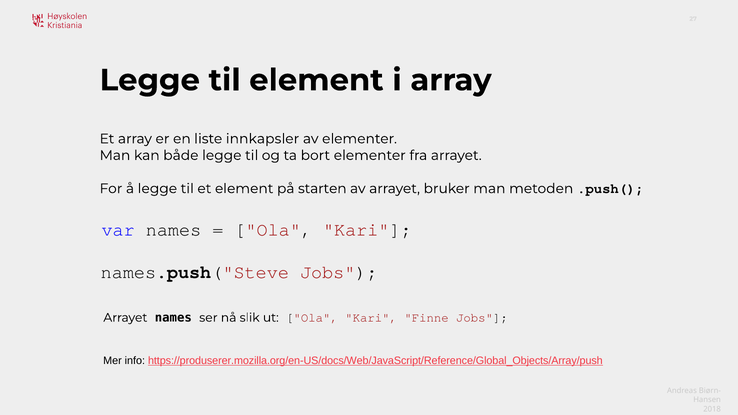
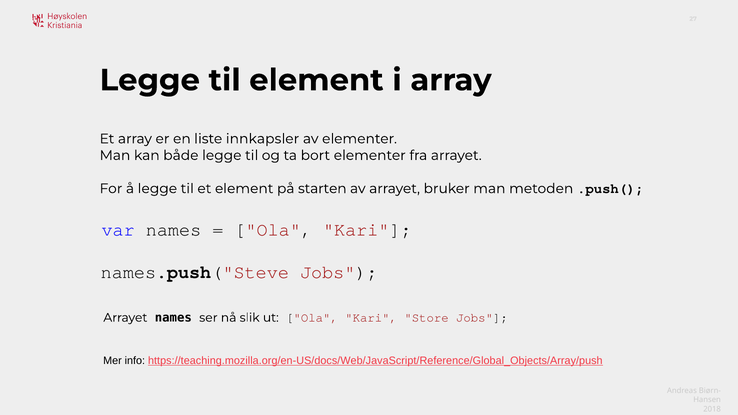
Finne: Finne -> Store (427, 318)
https://produserer.mozilla.org/en-US/docs/Web/JavaScript/Reference/Global_Objects/Array/push: https://produserer.mozilla.org/en-US/docs/Web/JavaScript/Reference/Global_Objects/Array/push -> https://teaching.mozilla.org/en-US/docs/Web/JavaScript/Reference/Global_Objects/Array/push (375, 361)
